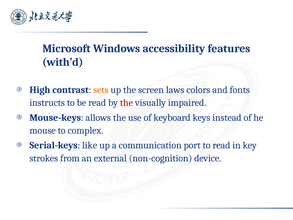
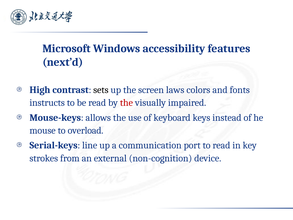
with’d: with’d -> next’d (63, 62)
sets colour: orange -> black (101, 90)
complex: complex -> overload (86, 130)
like: like -> line (90, 145)
